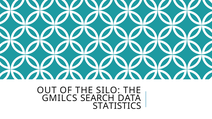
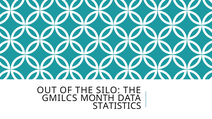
SEARCH: SEARCH -> MONTH (97, 98)
